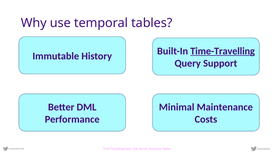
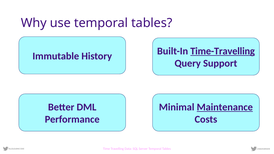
Maintenance underline: none -> present (225, 107)
